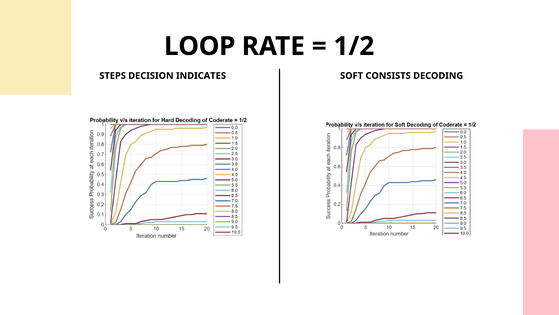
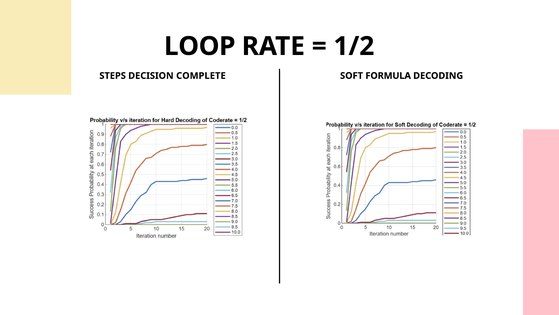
INDICATES: INDICATES -> COMPLETE (201, 76)
CONSISTS: CONSISTS -> FORMULA (388, 76)
